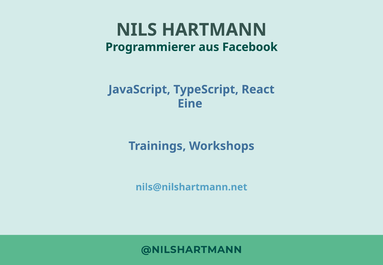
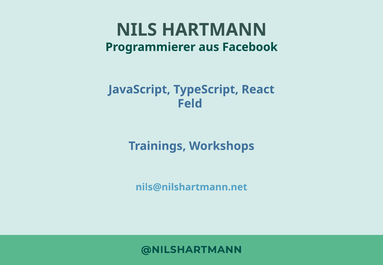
Eine: Eine -> Feld (190, 104)
